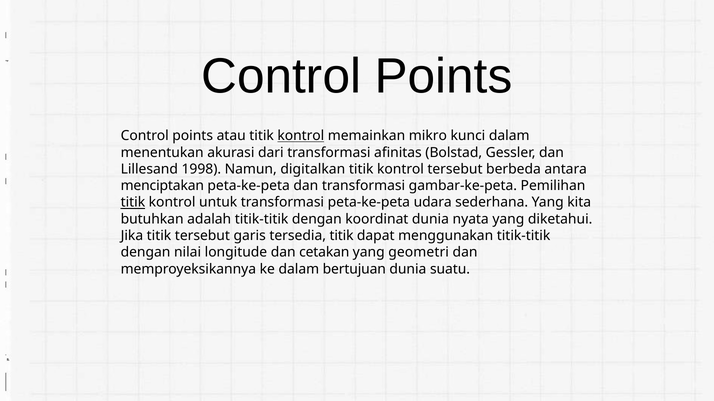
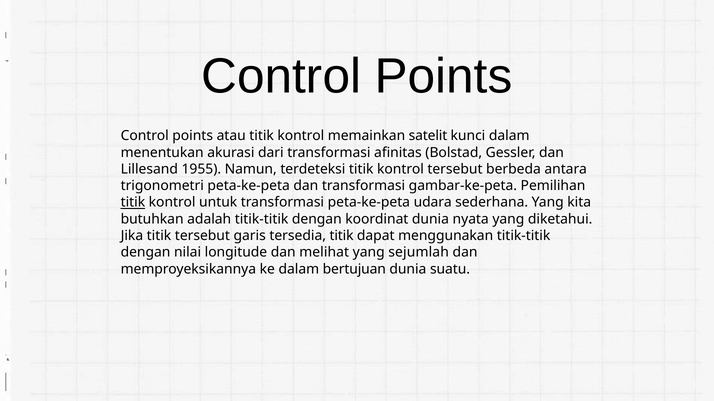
kontrol underline: present -> none (301, 136)
mikro: mikro -> satelit (428, 136)
1998: 1998 -> 1955 (201, 169)
digitalkan: digitalkan -> terdeteksi (313, 169)
menciptakan: menciptakan -> trigonometri (162, 186)
cetakan: cetakan -> melihat (324, 253)
geometri: geometri -> sejumlah (419, 253)
